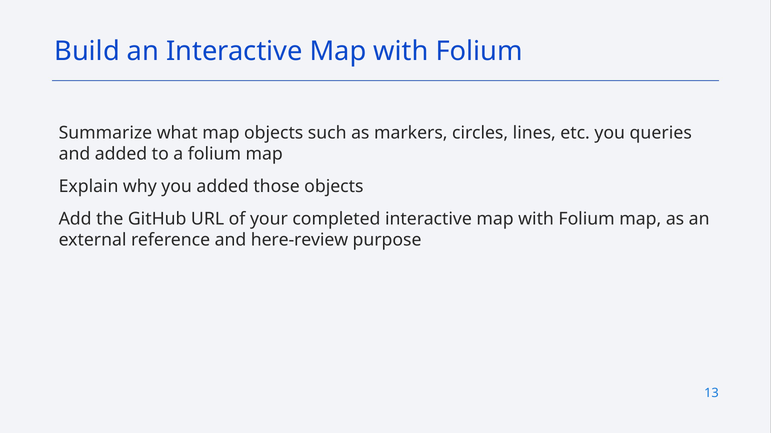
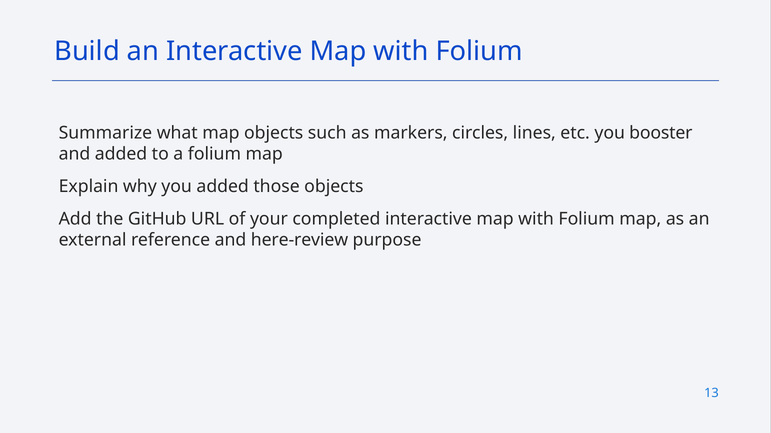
queries: queries -> booster (661, 133)
